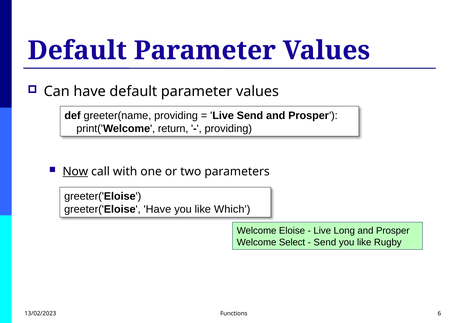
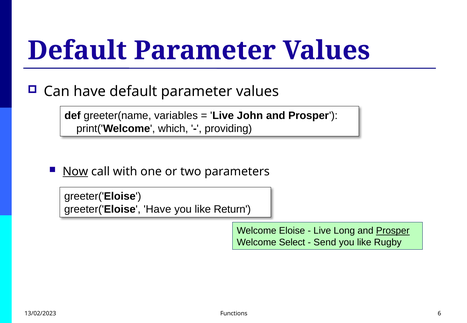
greeter(name providing: providing -> variables (176, 116)
Live Send: Send -> John (250, 116)
return: return -> which (173, 129)
Which: Which -> Return (232, 209)
Prosper underline: none -> present (393, 231)
